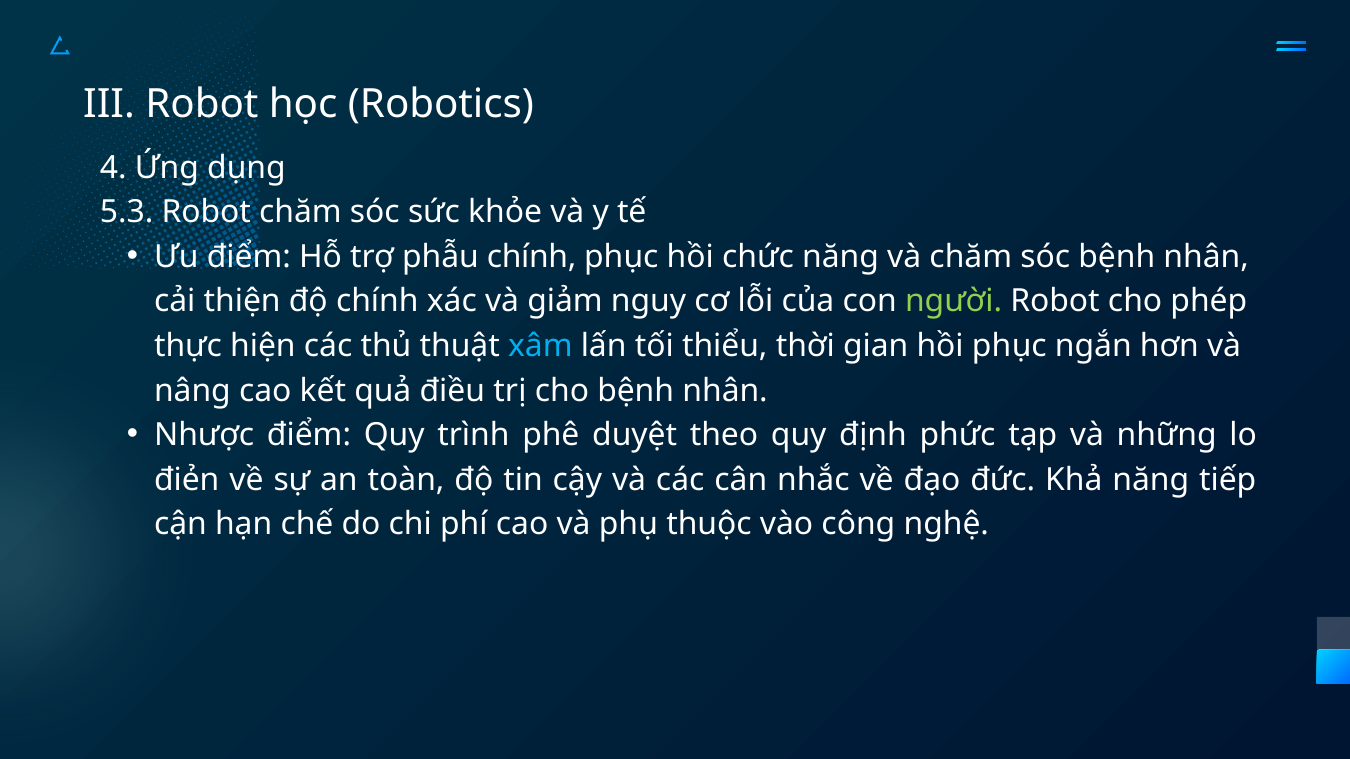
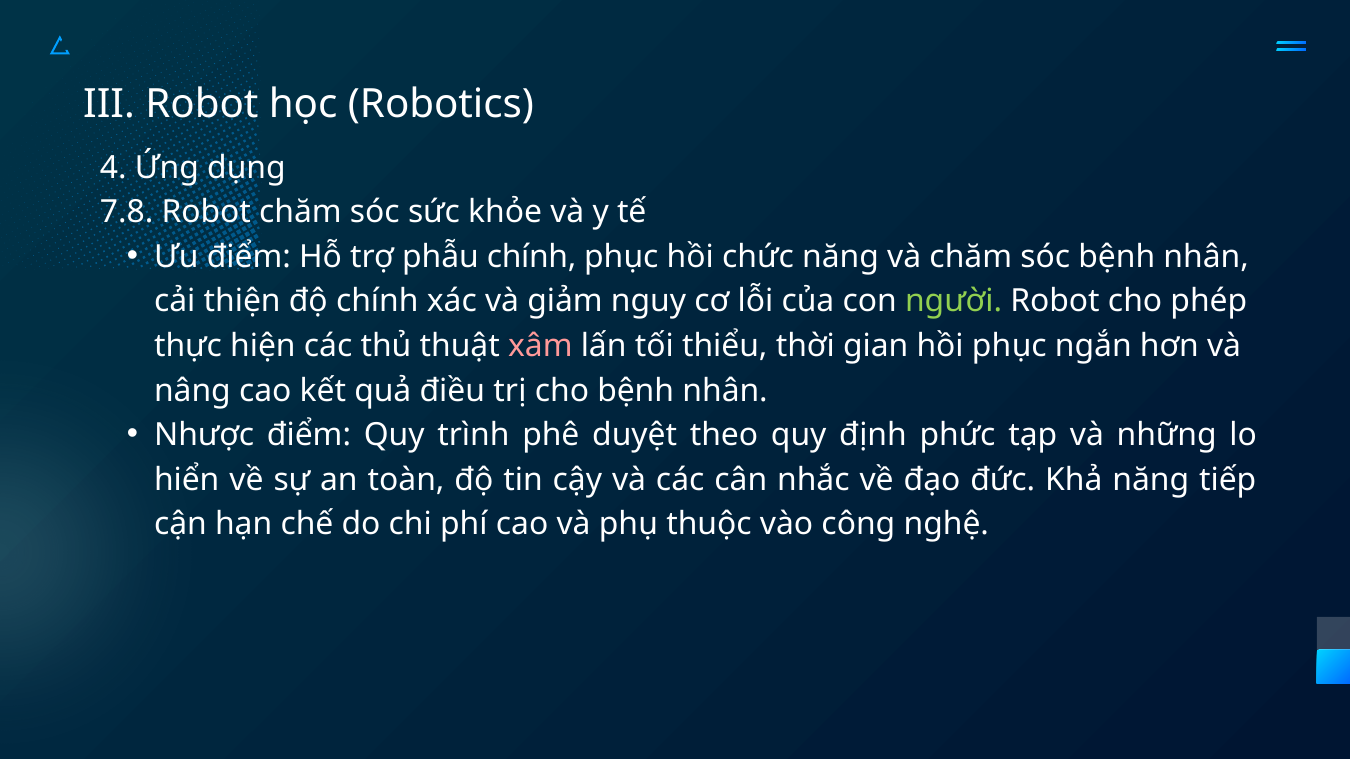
5.3: 5.3 -> 7.8 (127, 212)
xâm colour: light blue -> pink (540, 346)
điẻn: điẻn -> hiển (187, 480)
